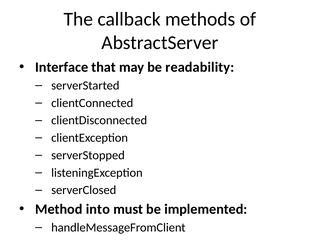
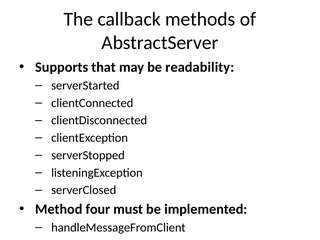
Interface: Interface -> Supports (62, 67)
into: into -> four (98, 209)
